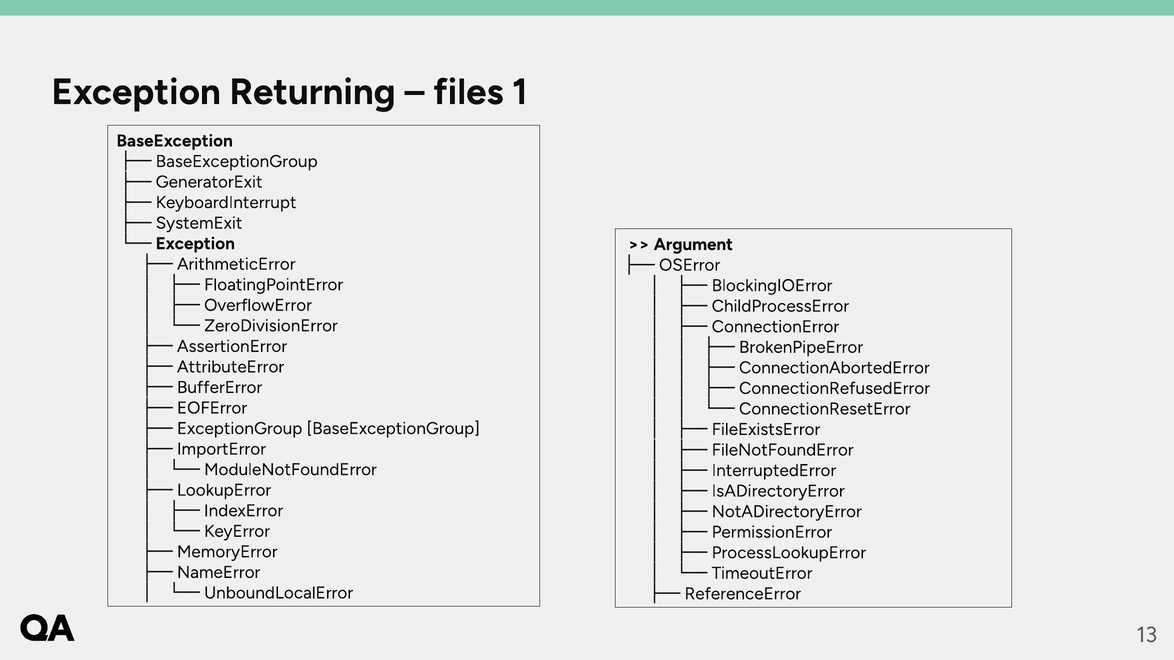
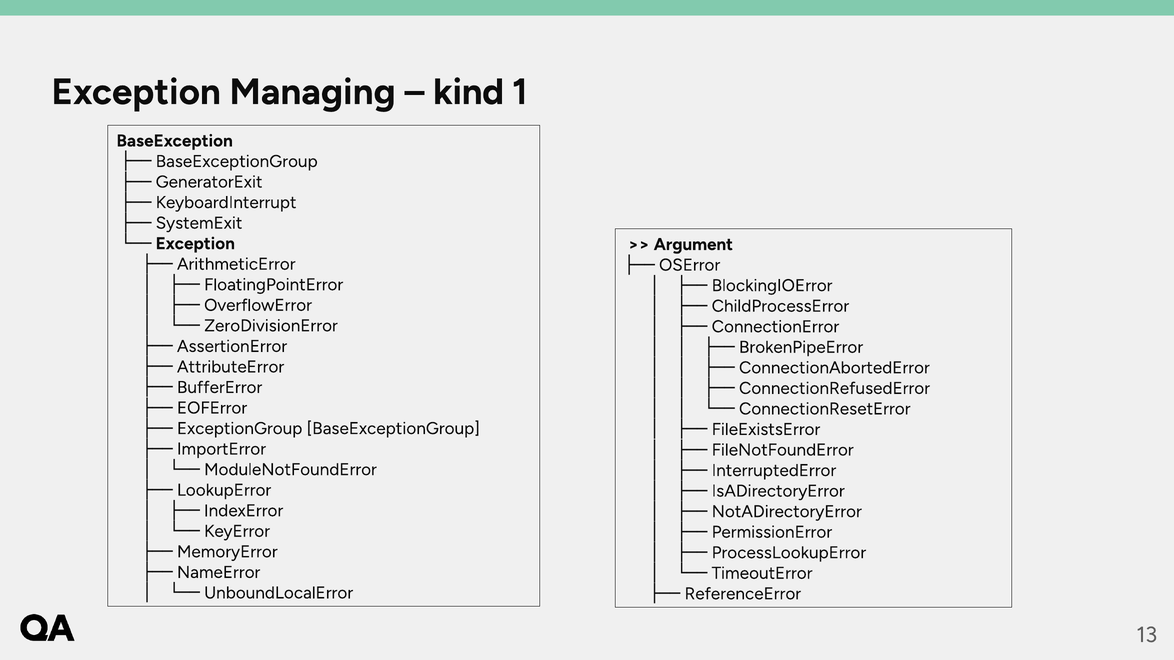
Returning: Returning -> Managing (313, 92)
files: files -> kind (469, 92)
